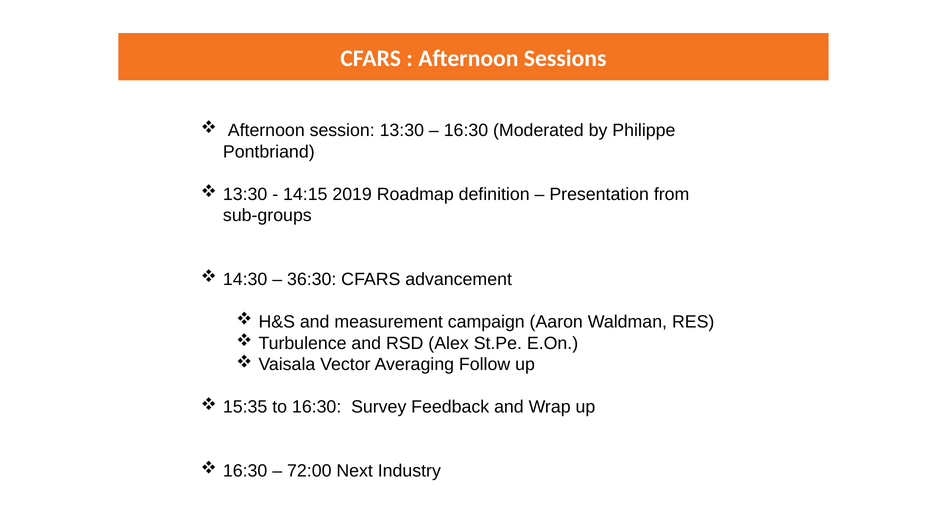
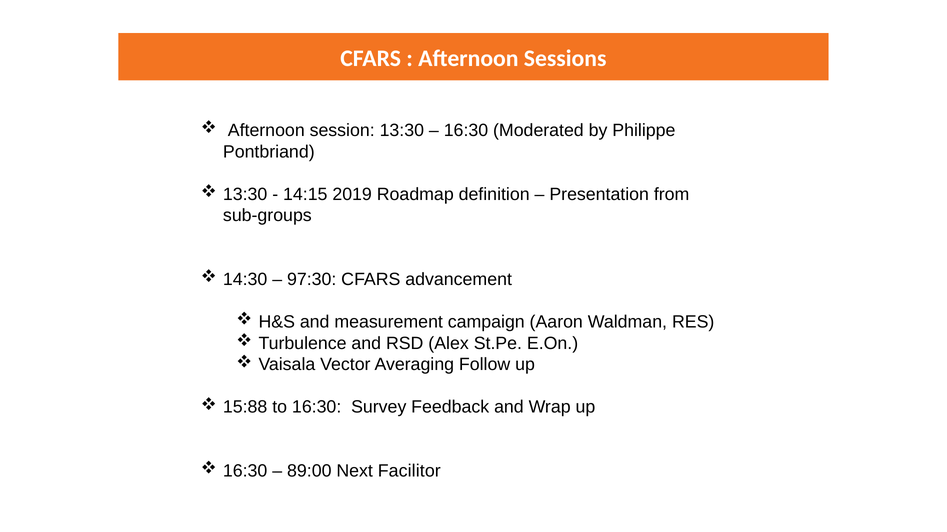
36:30: 36:30 -> 97:30 (312, 280)
15:35: 15:35 -> 15:88 (245, 408)
72:00: 72:00 -> 89:00 (309, 472)
Industry: Industry -> Facilitor (409, 472)
